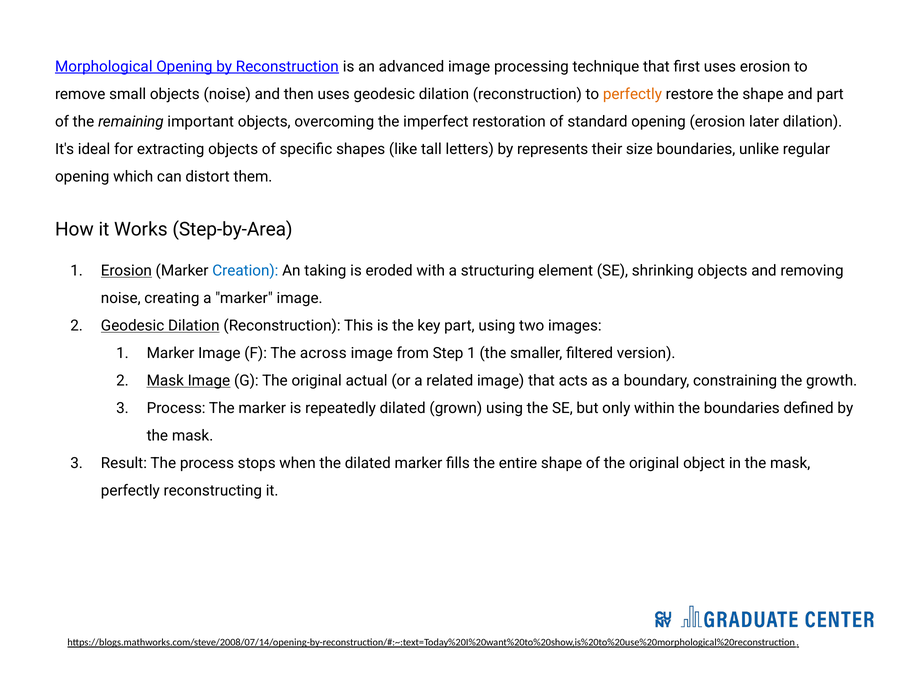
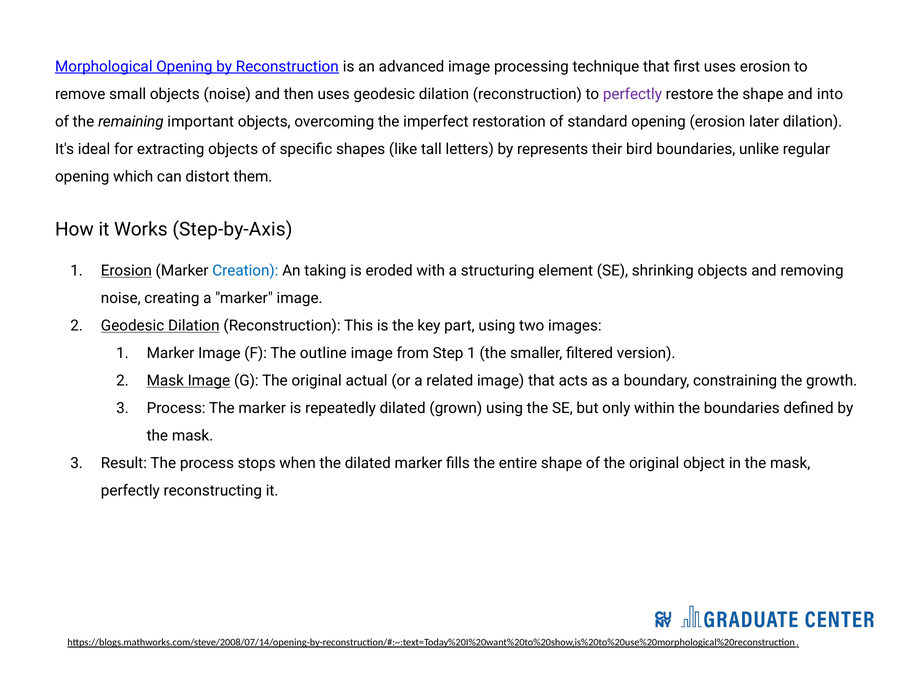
perfectly colour: orange -> purple (632, 94)
and part: part -> into (830, 94)
size: size -> bird (639, 149)
Step-by-Area: Step-by-Area -> Step-by-Axis (232, 229)
across: across -> outline (323, 353)
